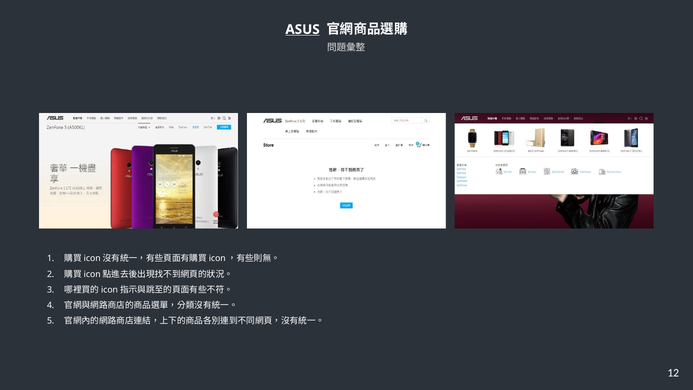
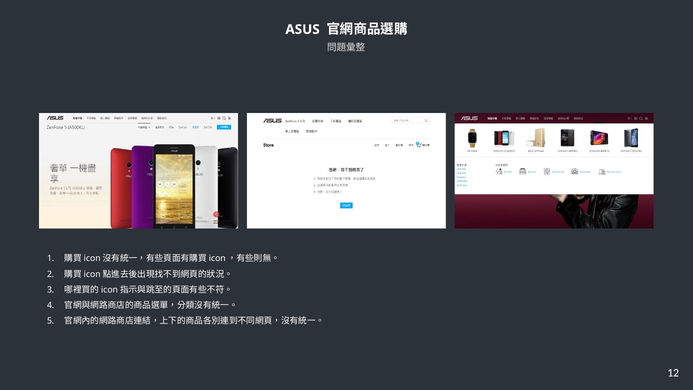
ASUS underline: present -> none (303, 29)
